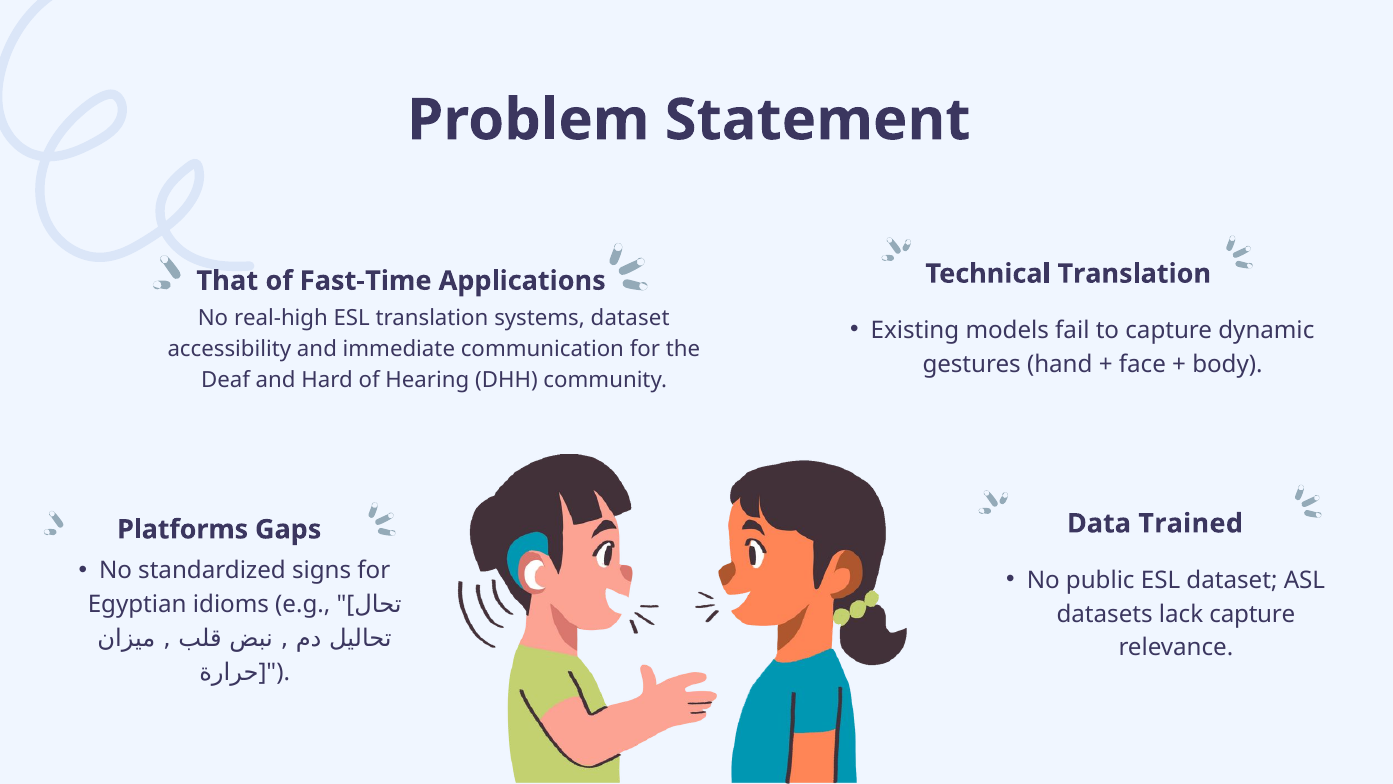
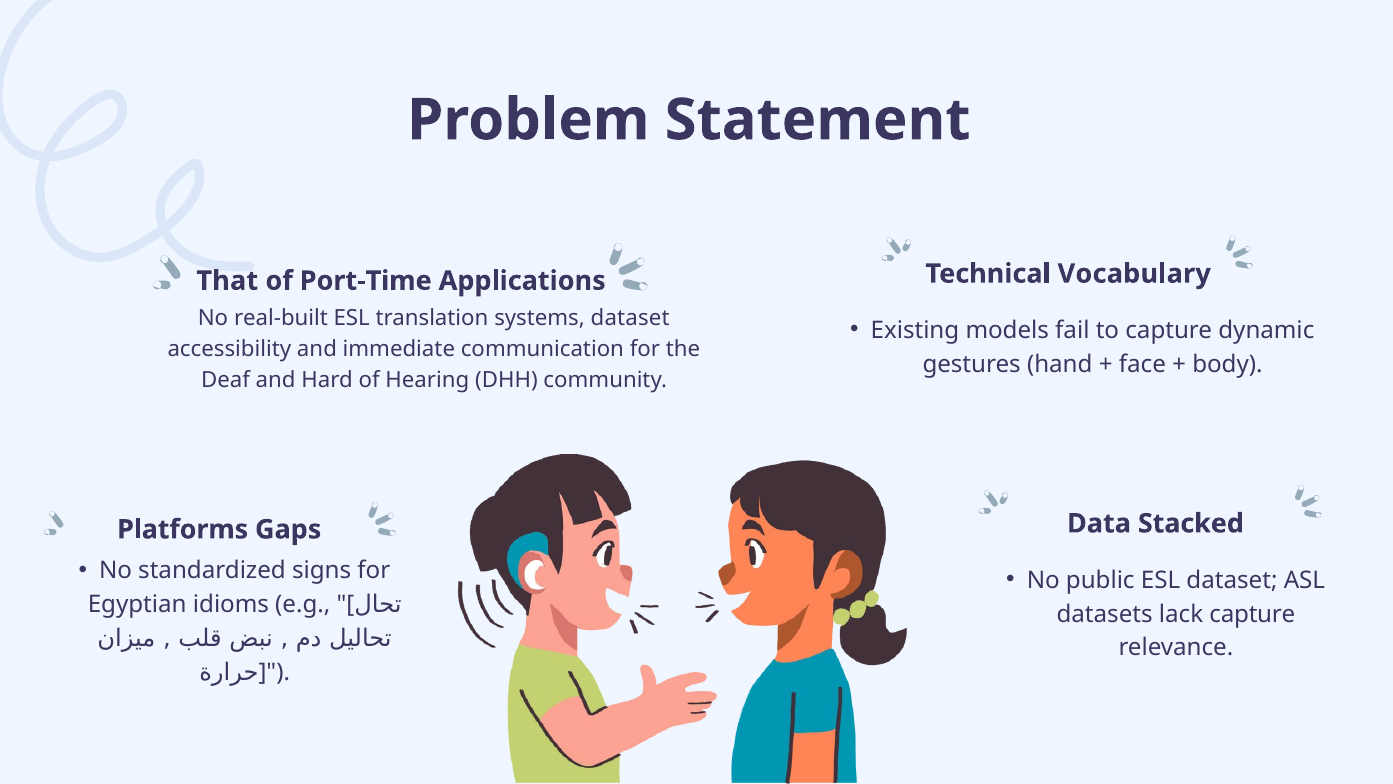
Technical Translation: Translation -> Vocabulary (1134, 274)
Fast-Time: Fast-Time -> Port-Time (366, 281)
real-high: real-high -> real-built (281, 318)
Trained: Trained -> Stacked (1191, 523)
